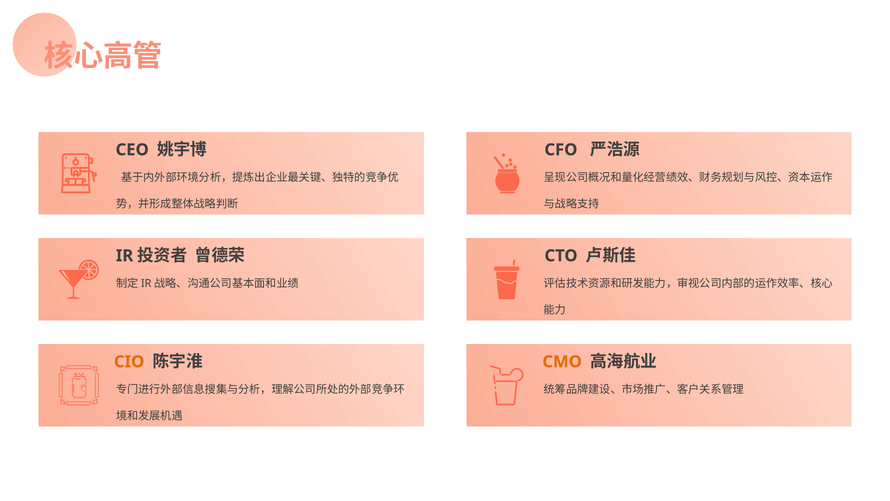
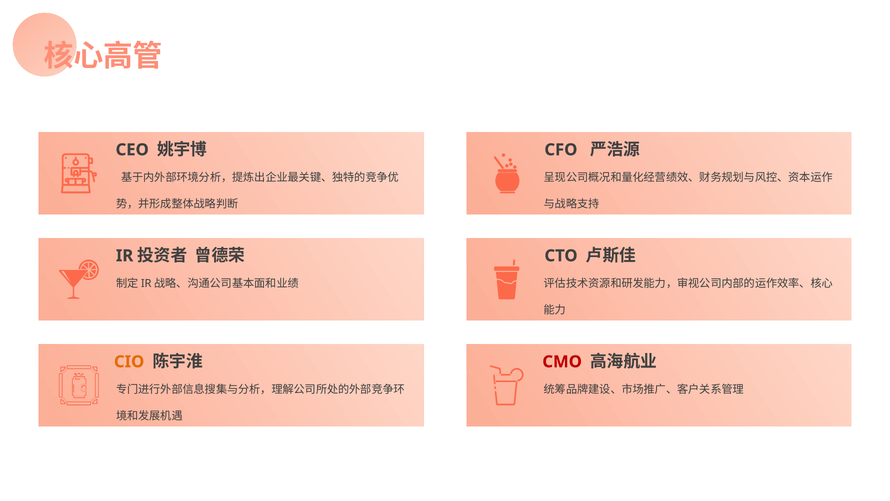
CMO colour: orange -> red (562, 361)
